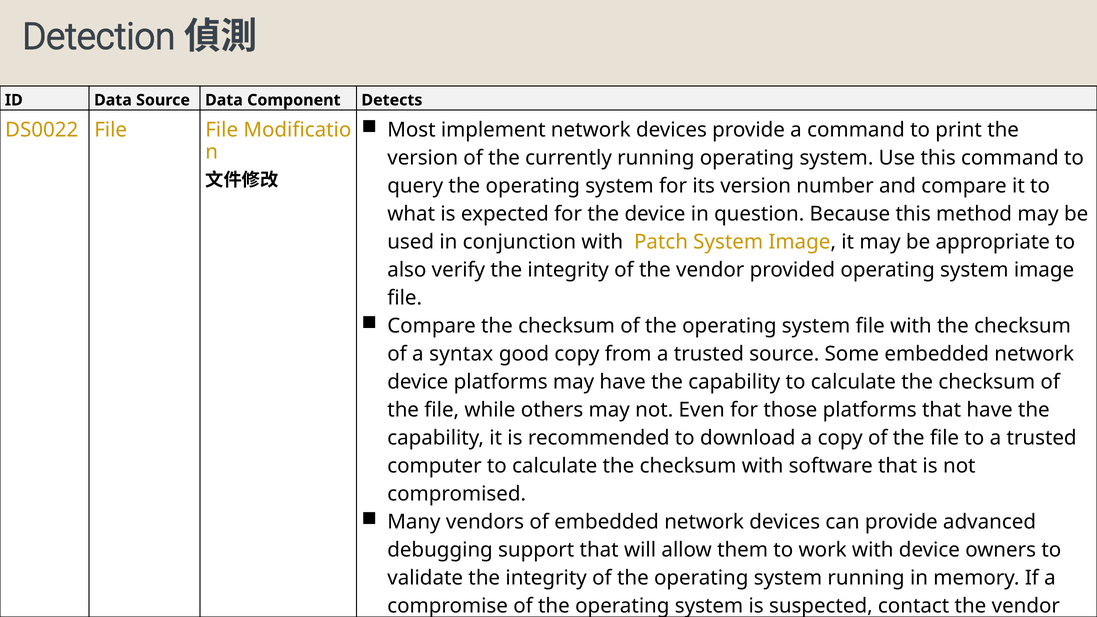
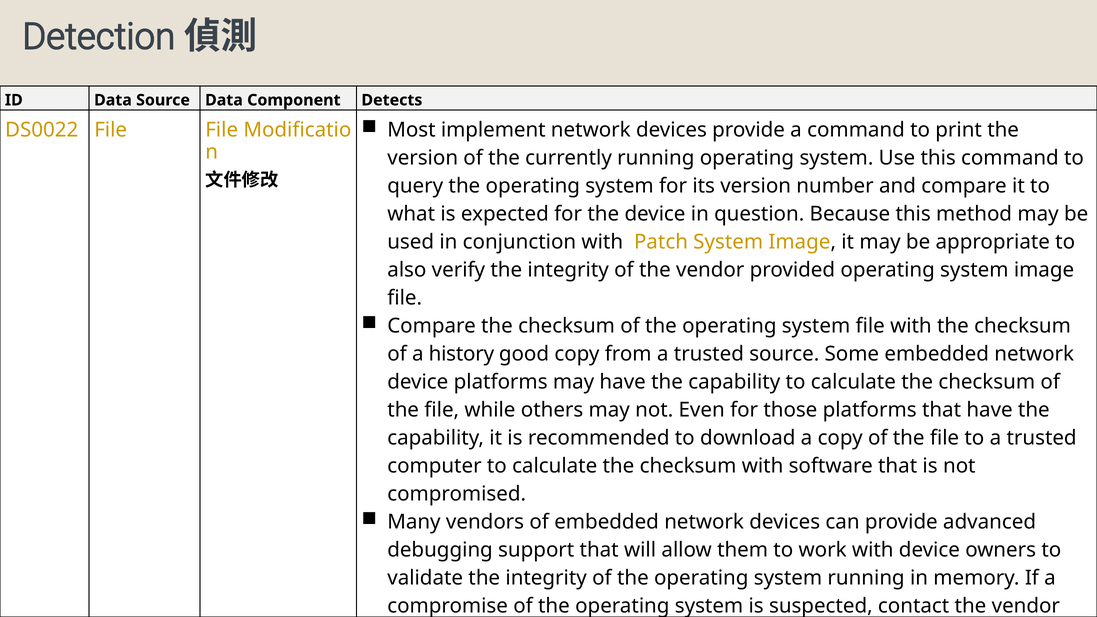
syntax: syntax -> history (461, 354)
